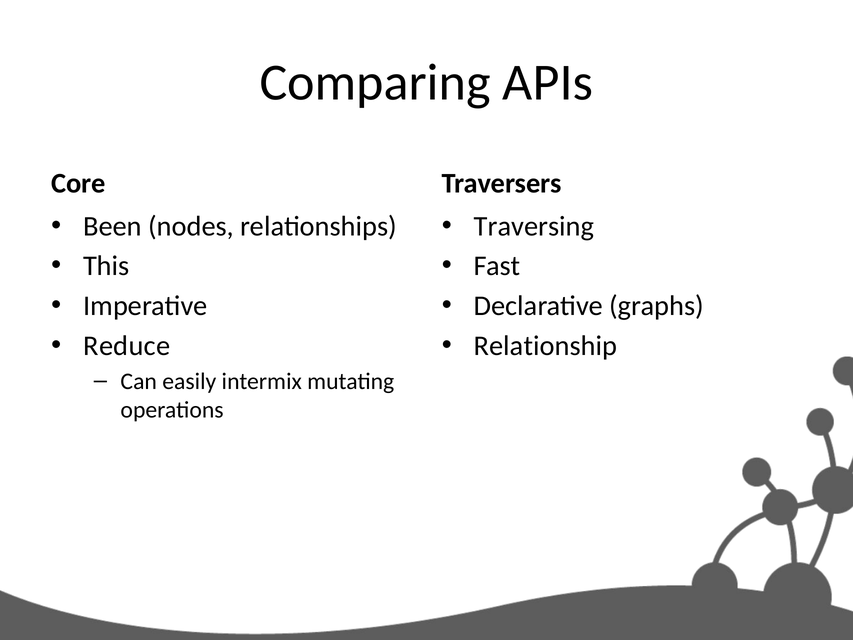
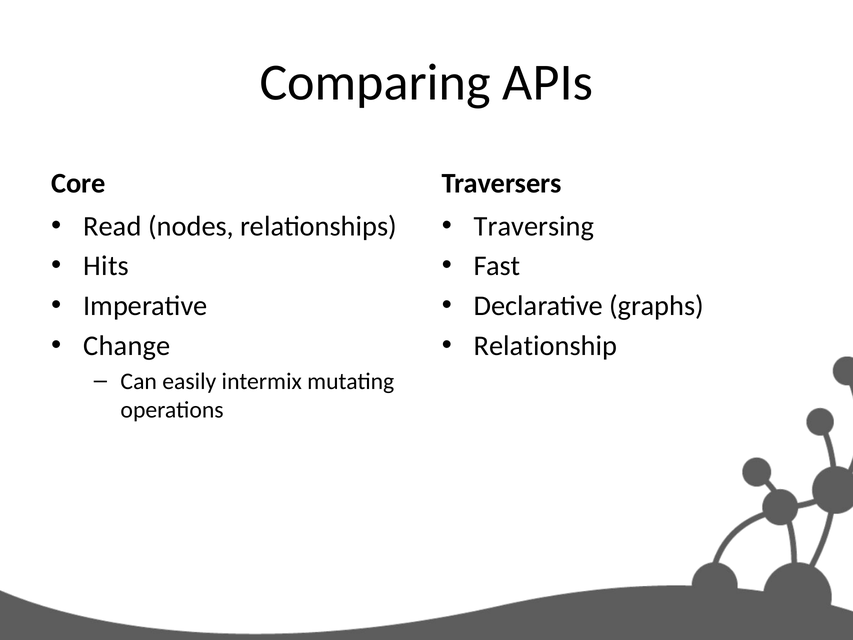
Been: Been -> Read (112, 226)
This: This -> Hits (106, 266)
Reduce: Reduce -> Change (127, 346)
